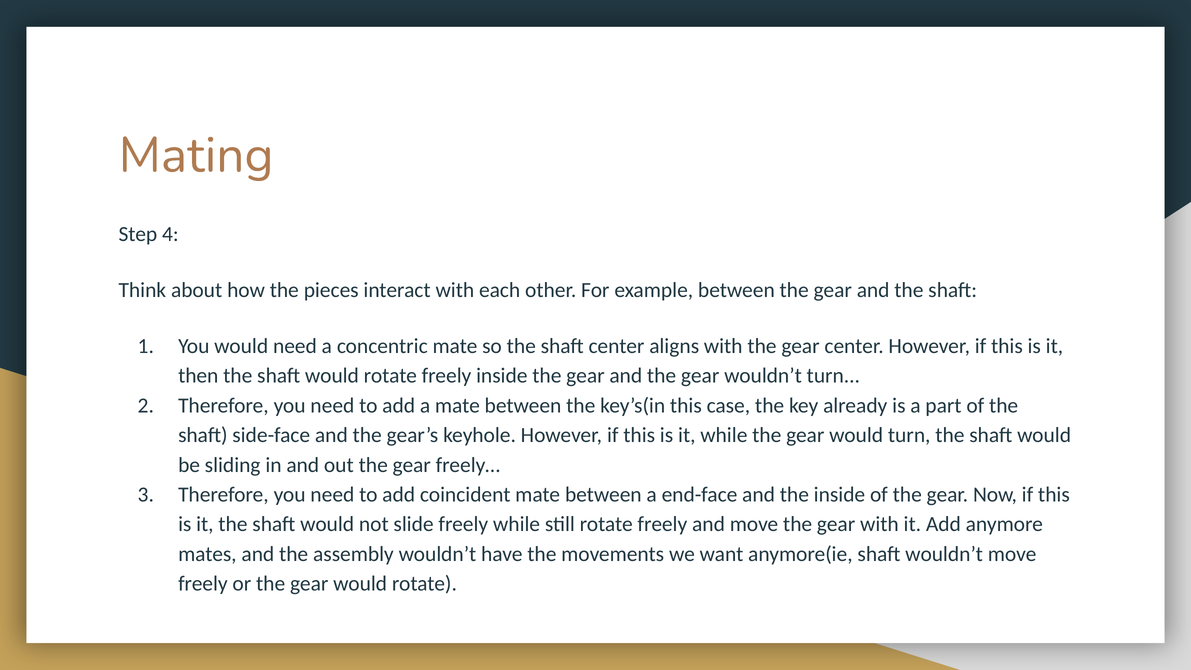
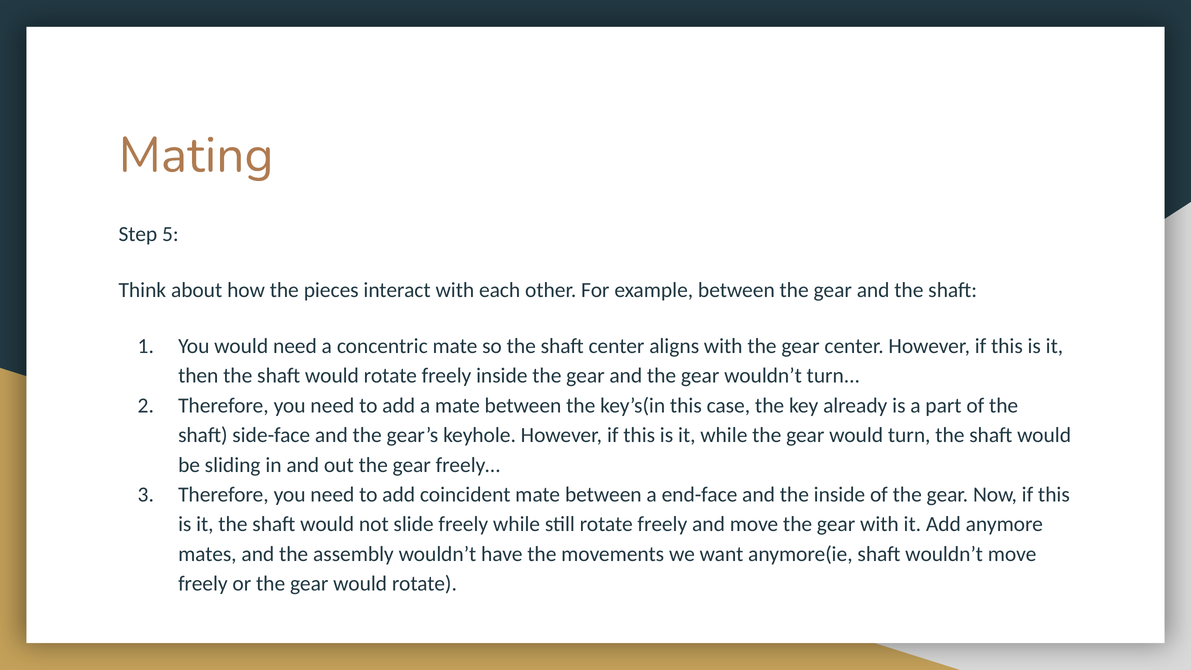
4: 4 -> 5 (170, 234)
